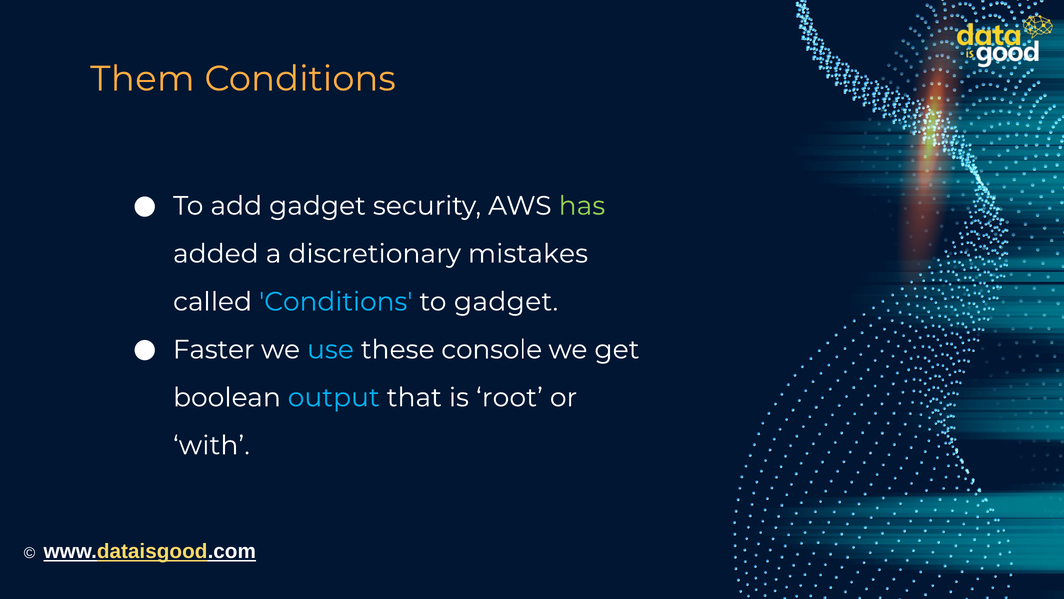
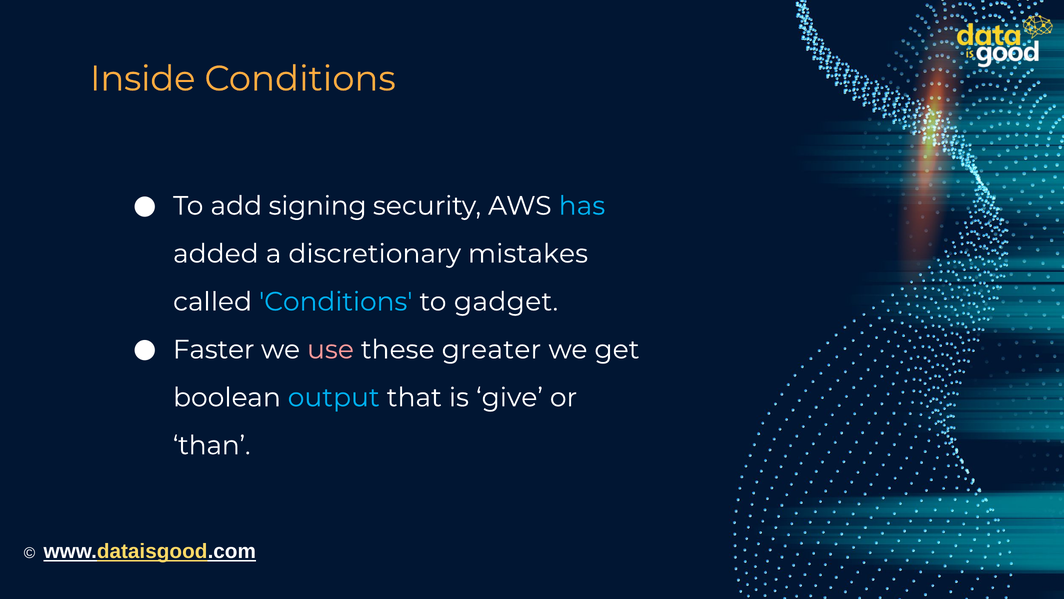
Them: Them -> Inside (143, 79)
add gadget: gadget -> signing (318, 206)
has colour: light green -> light blue (582, 206)
use colour: light blue -> pink (330, 349)
console: console -> greater (491, 349)
root: root -> give (510, 397)
with: with -> than (212, 445)
